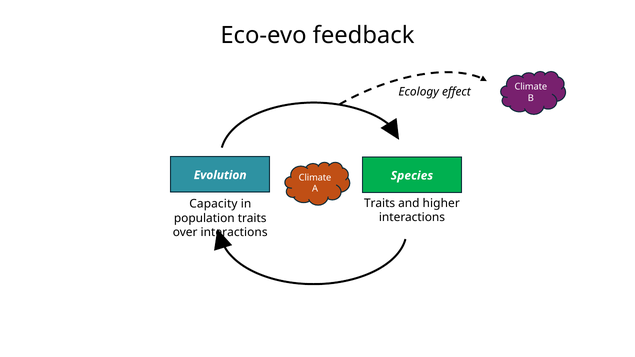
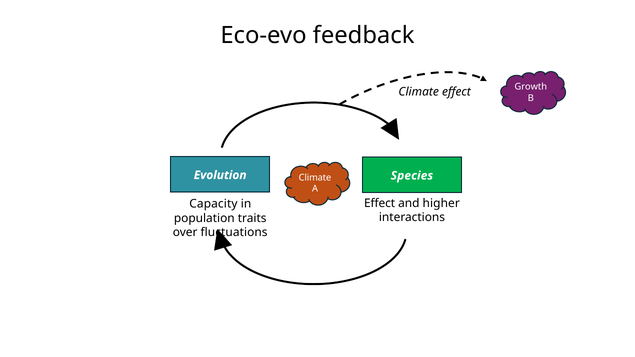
Climate: Climate -> Growth (531, 87)
Ecology: Ecology -> Climate (419, 92)
Traits: Traits -> Effect (380, 203)
over interactions: interactions -> fluctuations (234, 233)
